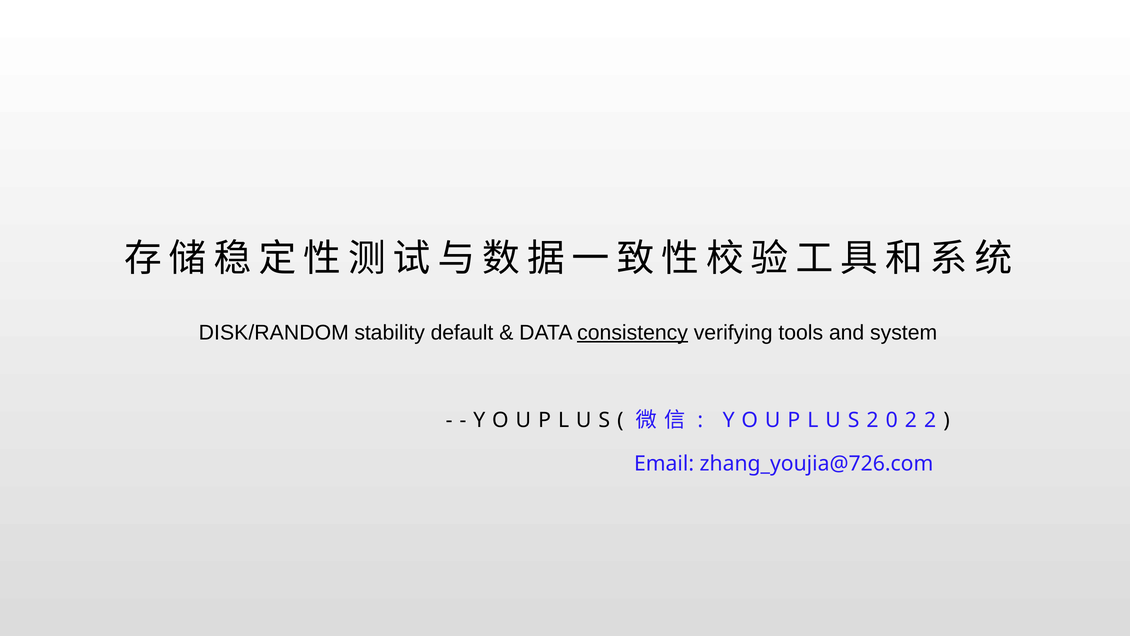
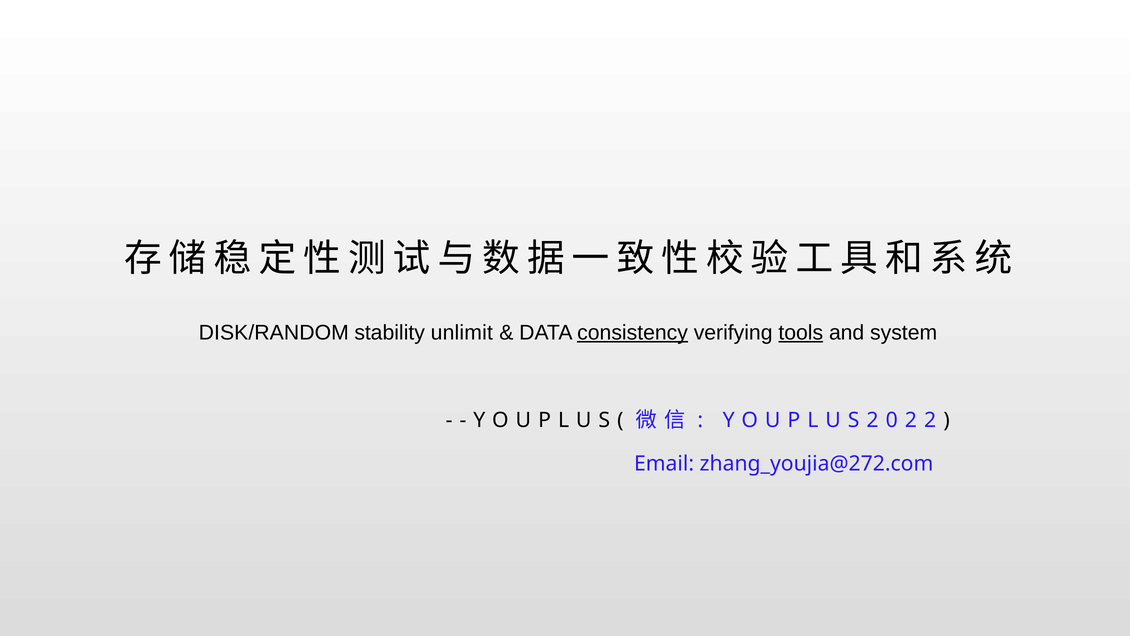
default: default -> unlimit (462, 332)
tools underline: none -> present (801, 332)
zhang_youjia@726.com: zhang_youjia@726.com -> zhang_youjia@272.com (816, 463)
